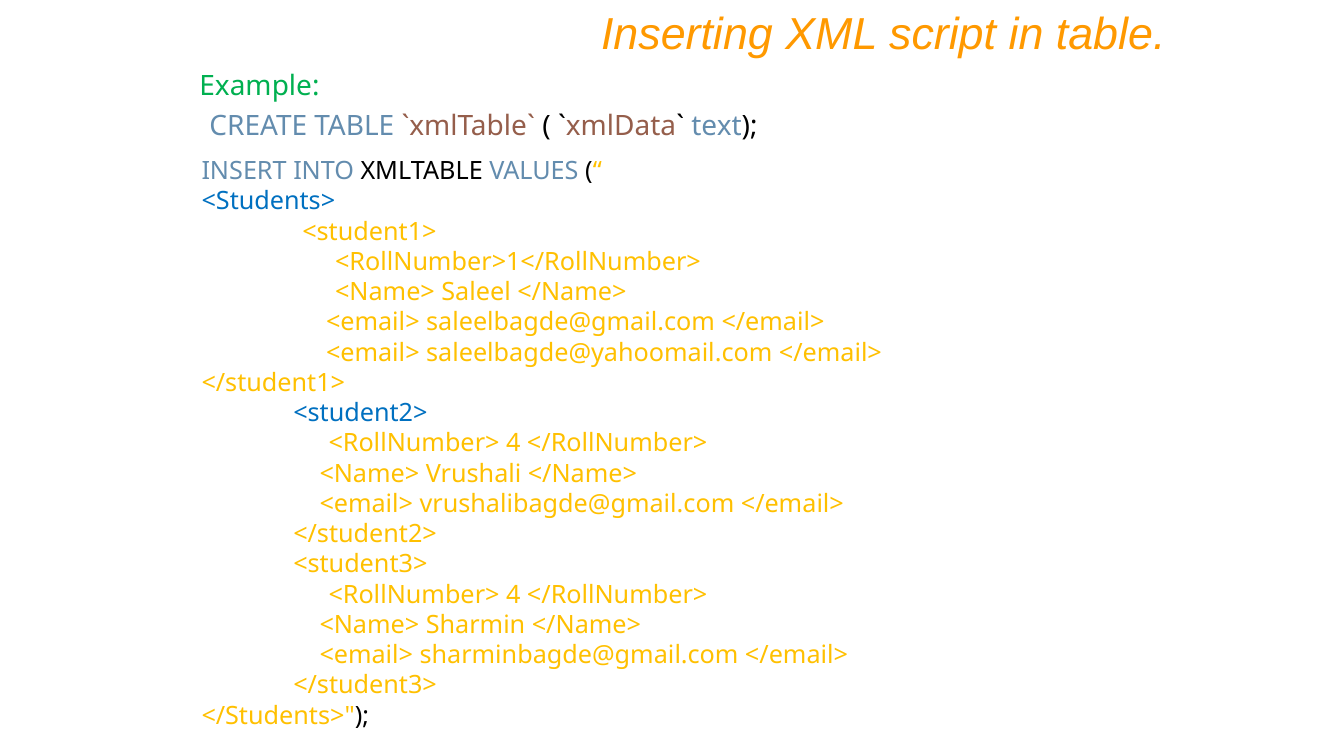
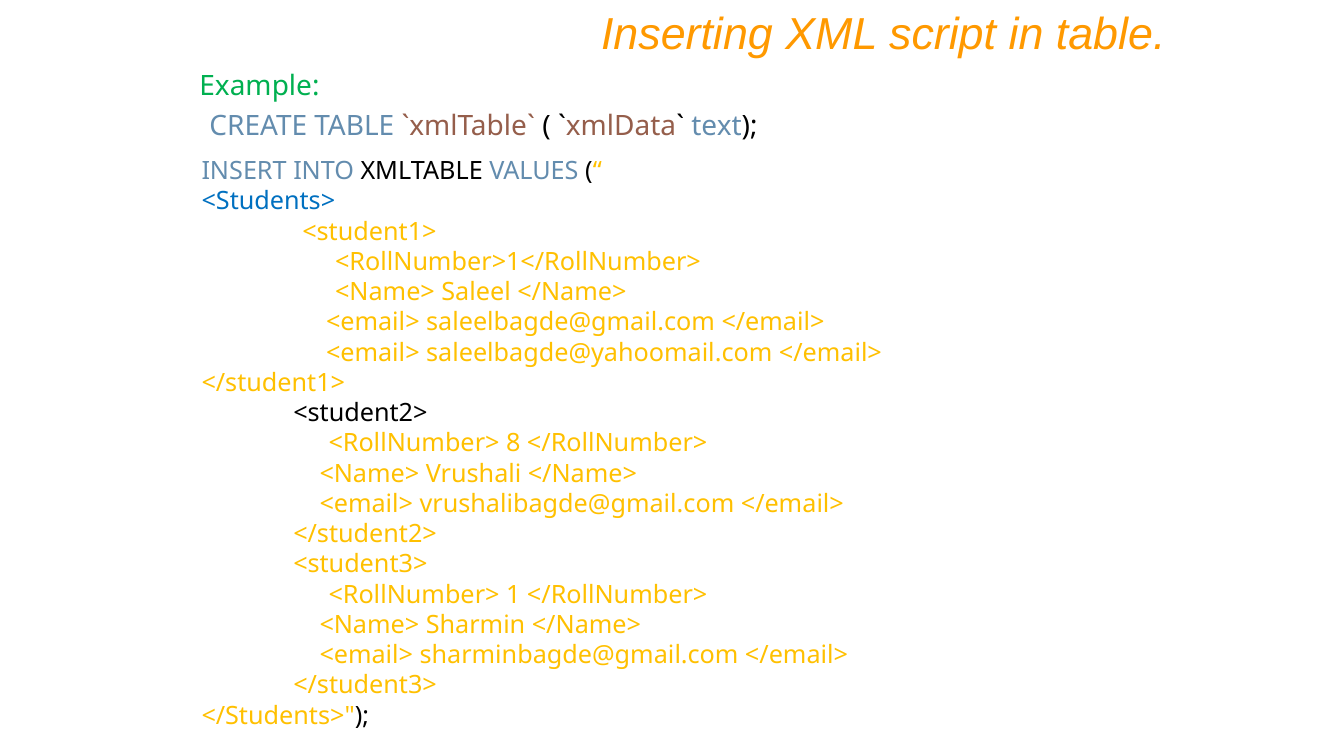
<student2> colour: blue -> black (360, 413)
4: 4 -> 8 (513, 444)
4: 4 -> 1 (513, 595)
